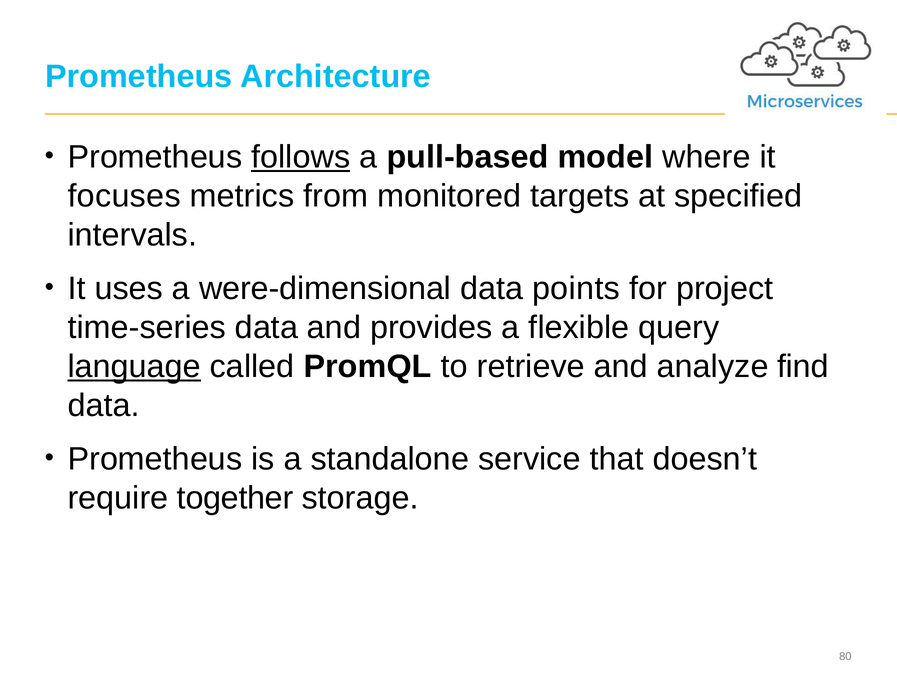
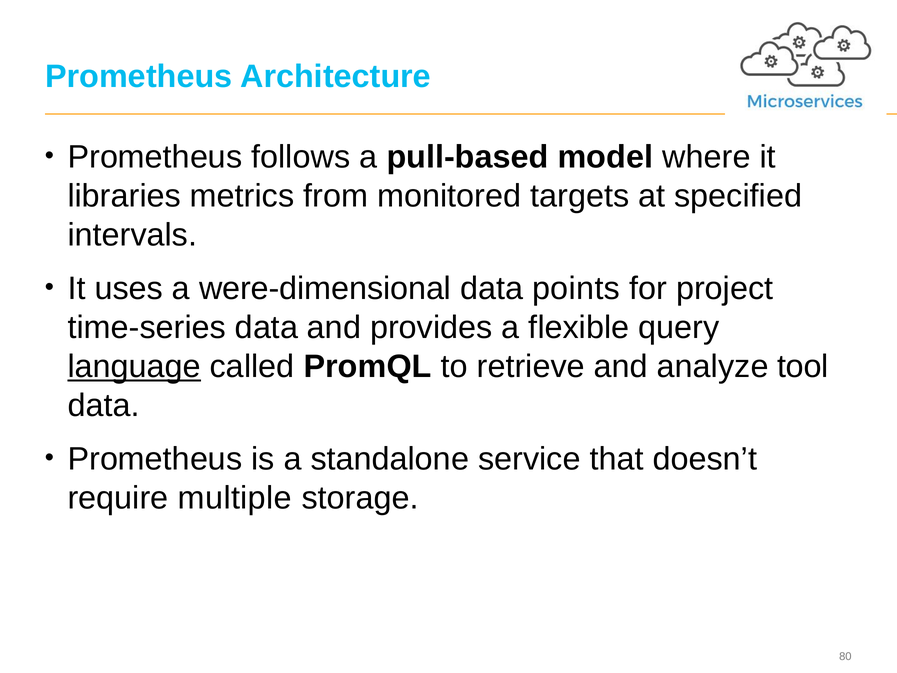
follows underline: present -> none (301, 157)
focuses: focuses -> libraries (124, 196)
find: find -> tool (803, 366)
together: together -> multiple (235, 498)
